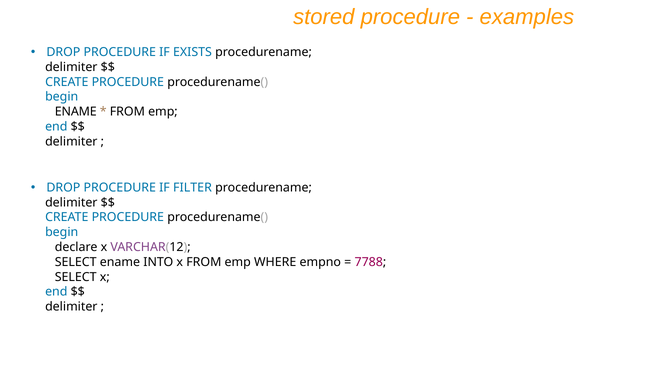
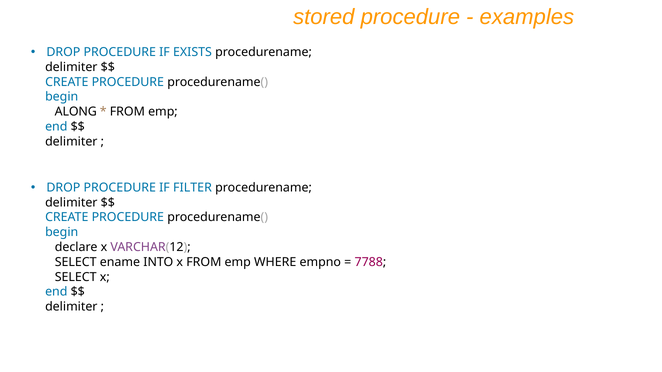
ENAME: ENAME -> ALONG (76, 112)
